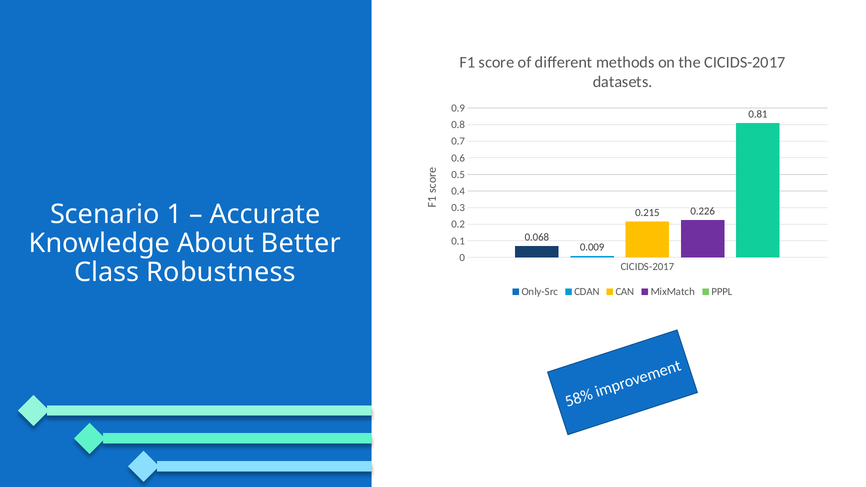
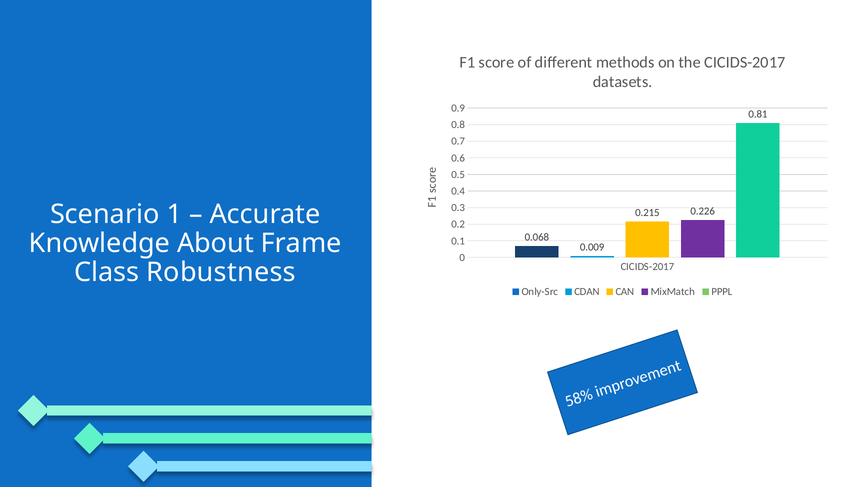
Better: Better -> Frame (301, 243)
